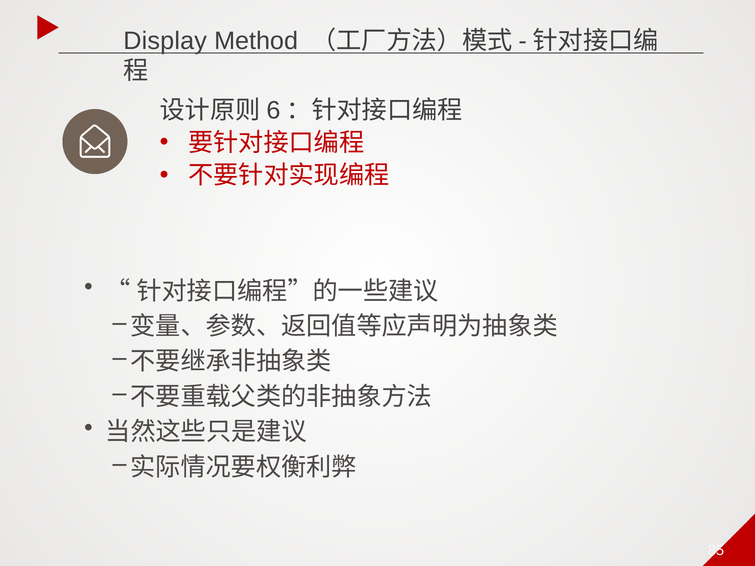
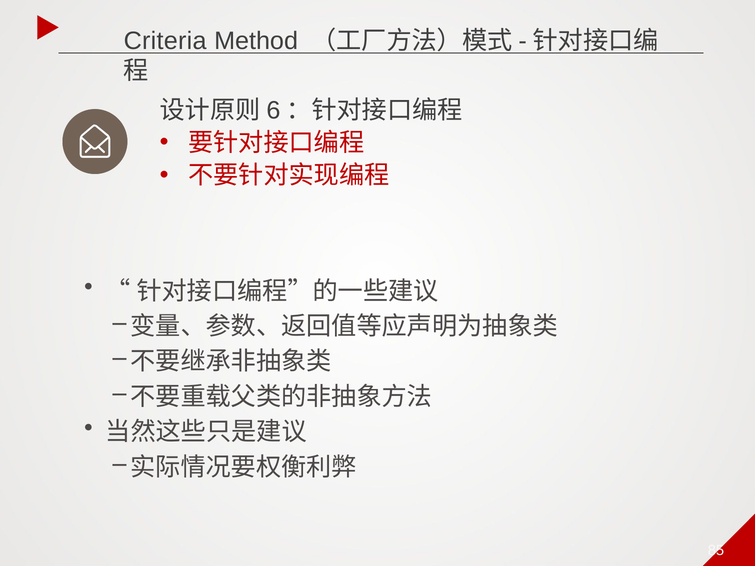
Display: Display -> Criteria (165, 41)
